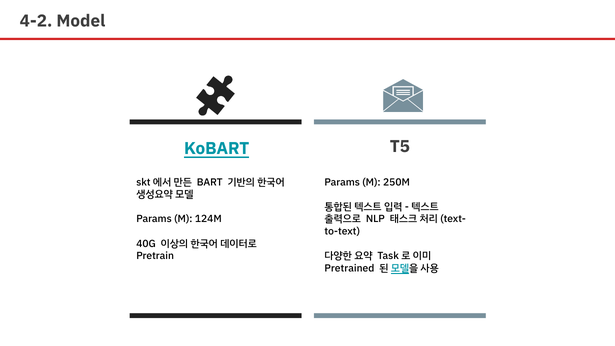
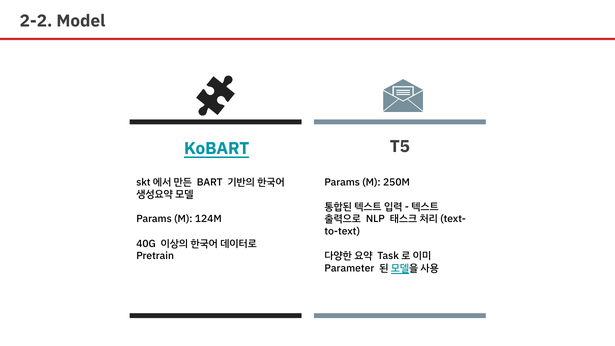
4-2: 4-2 -> 2-2 (36, 21)
Pretrained: Pretrained -> Parameter (349, 268)
